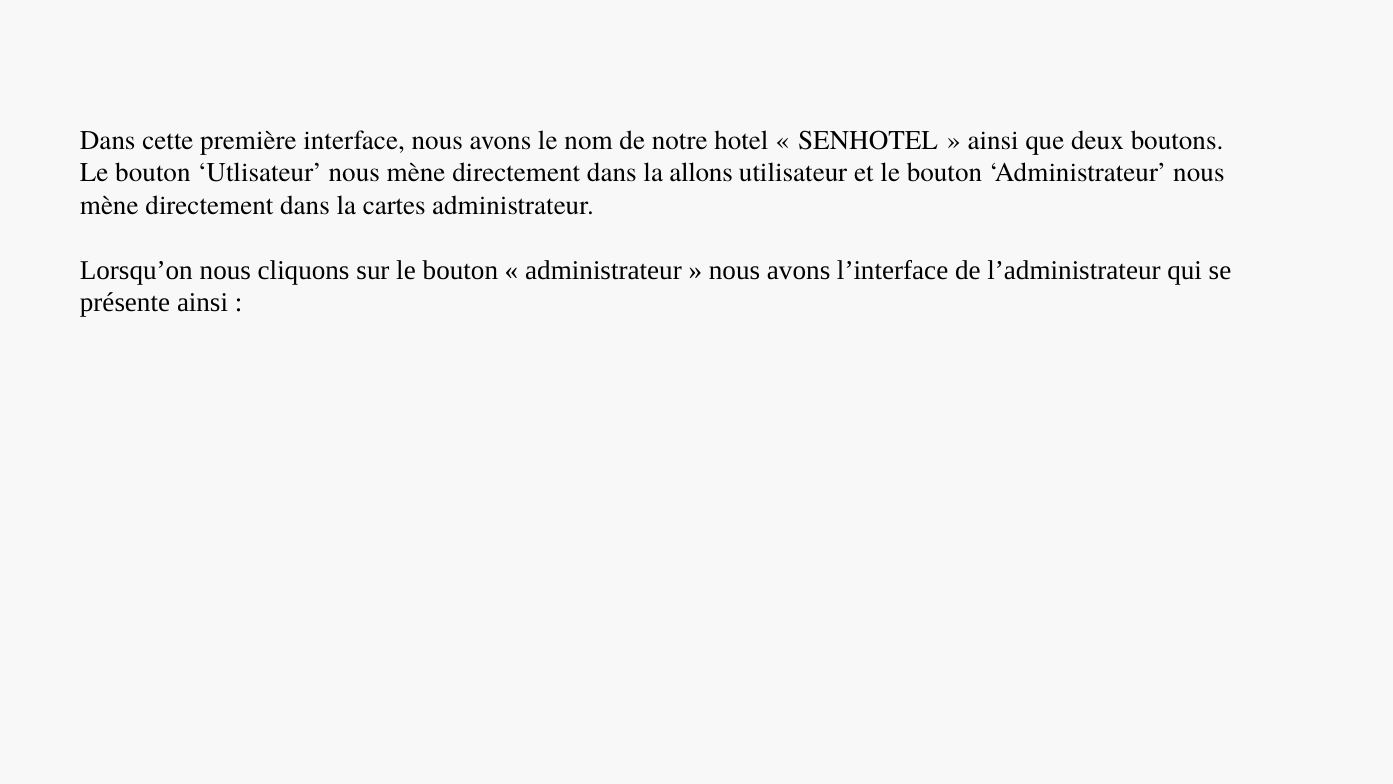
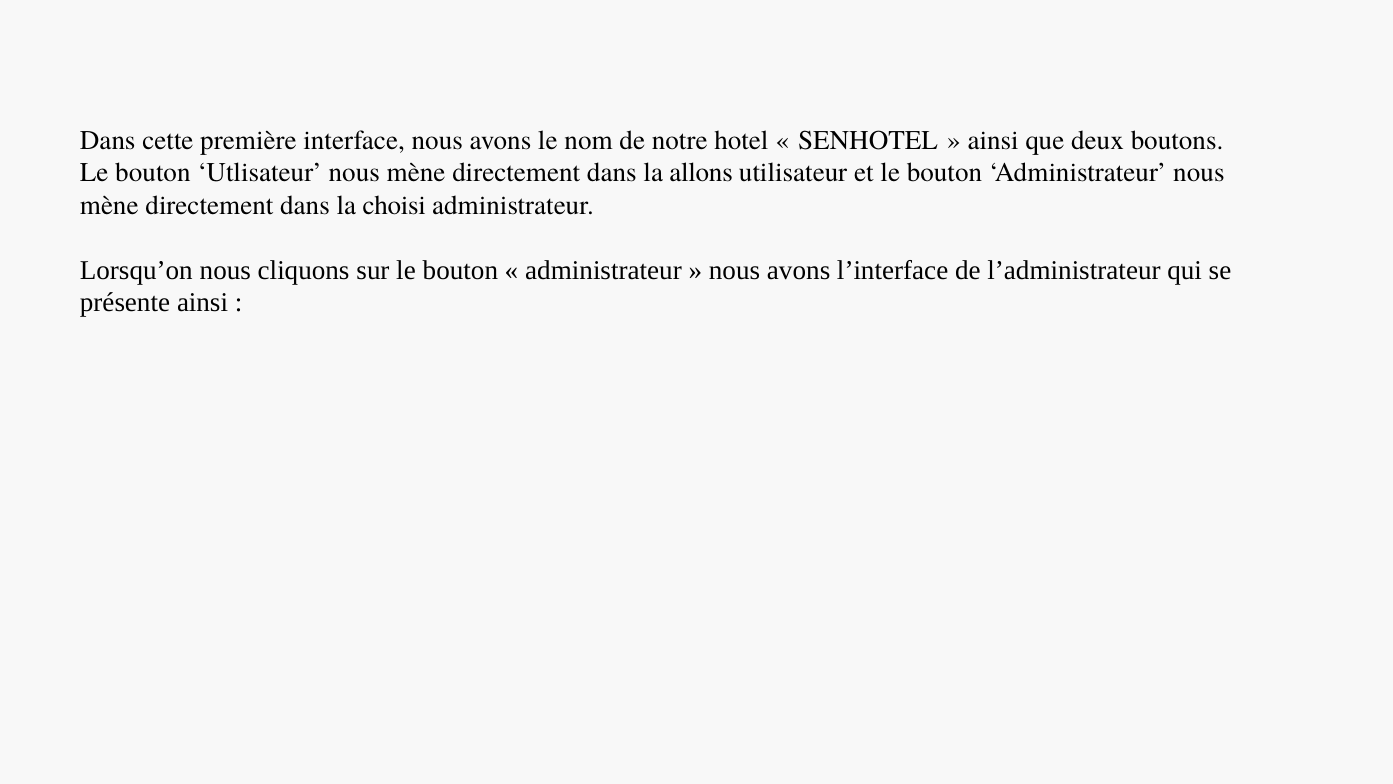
cartes: cartes -> choisi (394, 205)
